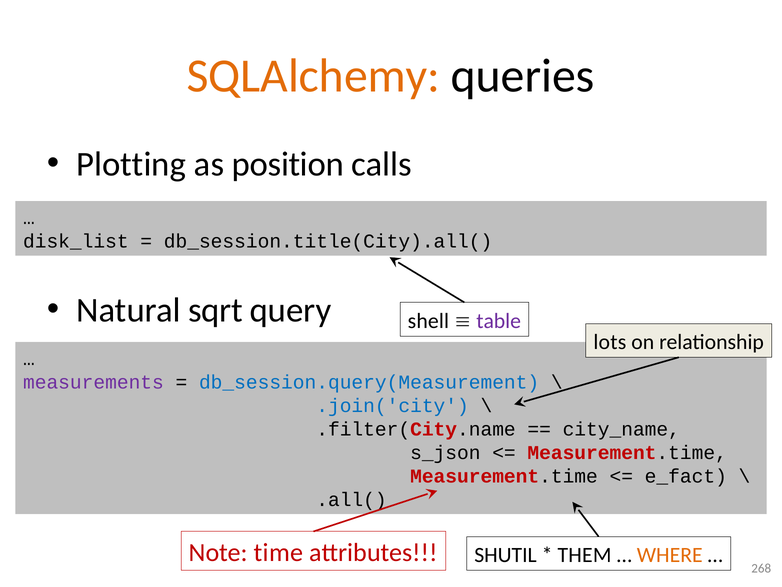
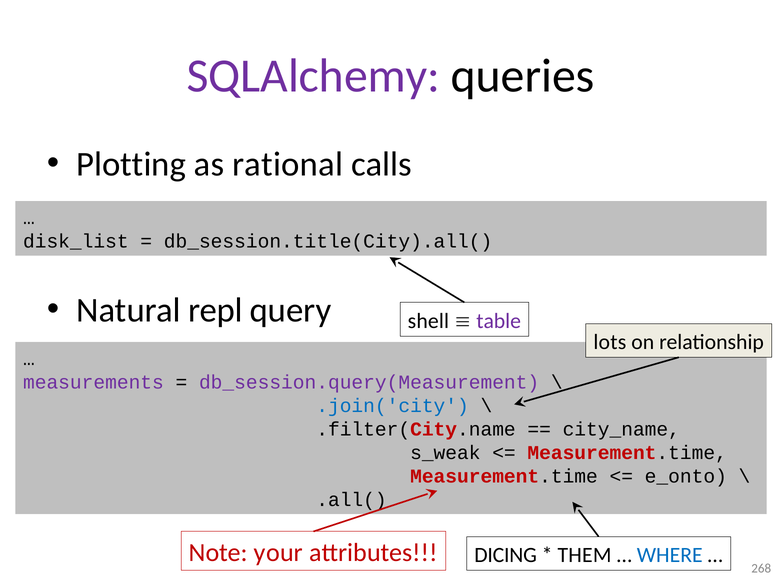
SQLAlchemy colour: orange -> purple (313, 76)
position: position -> rational (288, 164)
sqrt: sqrt -> repl (215, 310)
db_session.query(Measurement colour: blue -> purple (369, 382)
s_json: s_json -> s_weak (445, 452)
e_fact: e_fact -> e_onto (686, 476)
time: time -> your (279, 552)
SHUTIL: SHUTIL -> DICING (506, 555)
WHERE colour: orange -> blue (670, 555)
